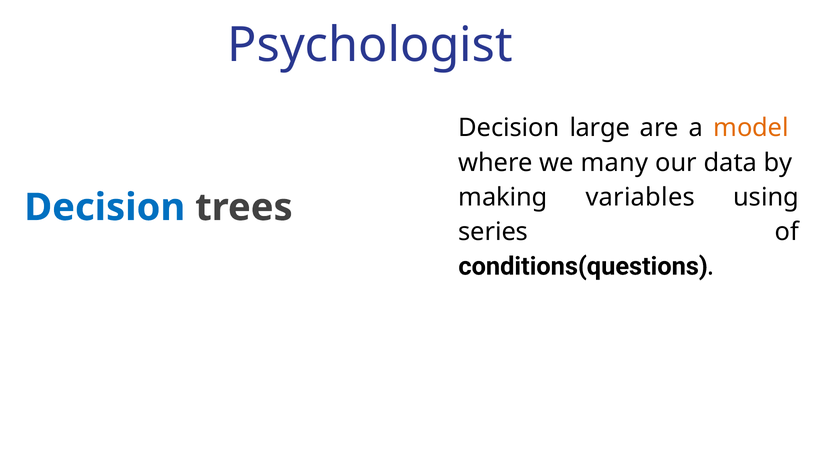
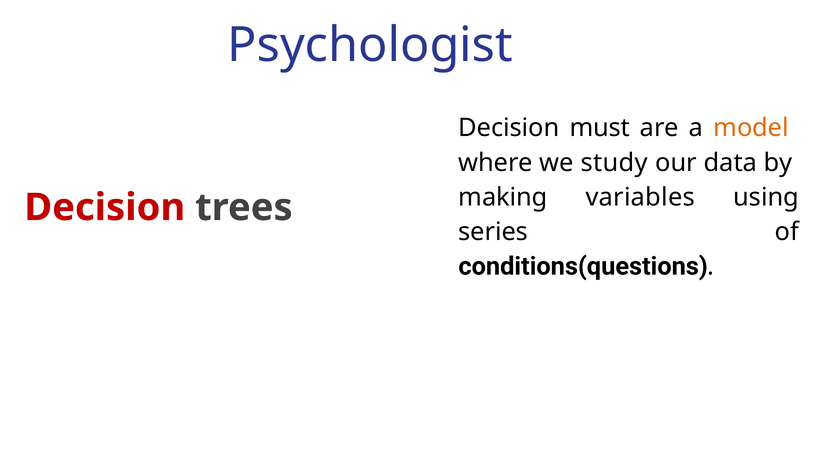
large: large -> must (600, 128)
many: many -> study (614, 163)
Decision colour: blue -> red (105, 207)
